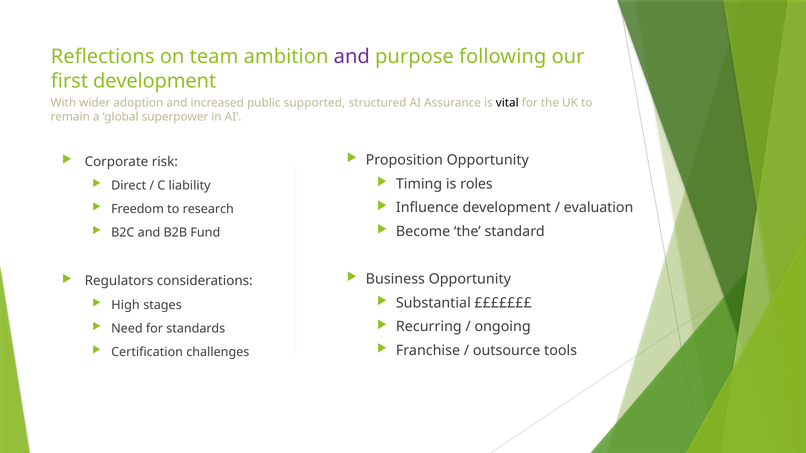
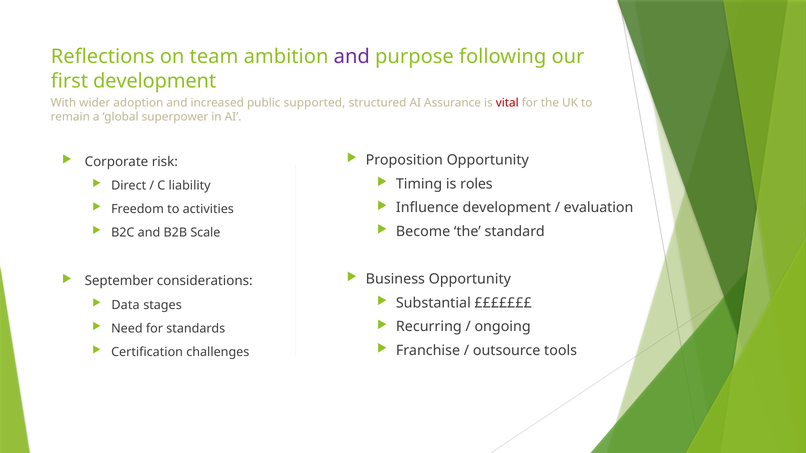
vital colour: black -> red (507, 103)
research: research -> activities (208, 209)
Fund: Fund -> Scale (205, 233)
Regulators: Regulators -> September (119, 281)
High: High -> Data (126, 305)
